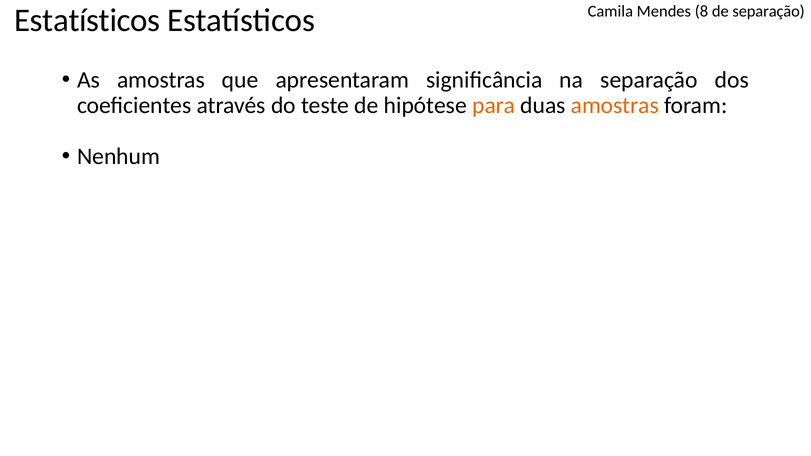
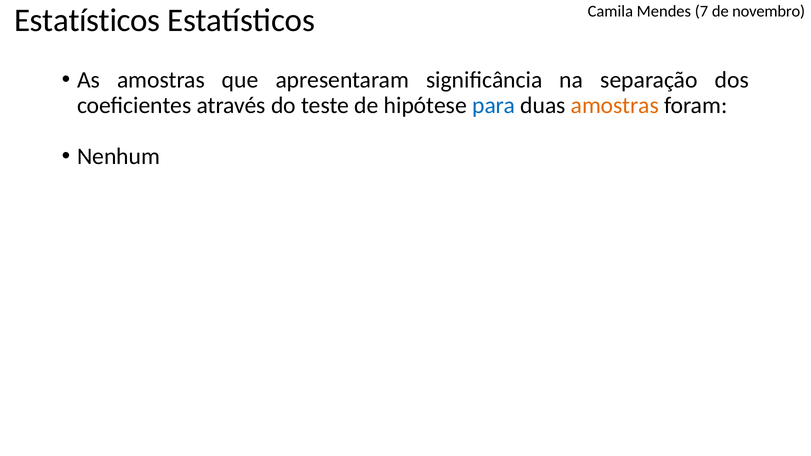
8: 8 -> 7 (701, 11)
de separação: separação -> novembro (769, 11)
para colour: orange -> blue (494, 106)
